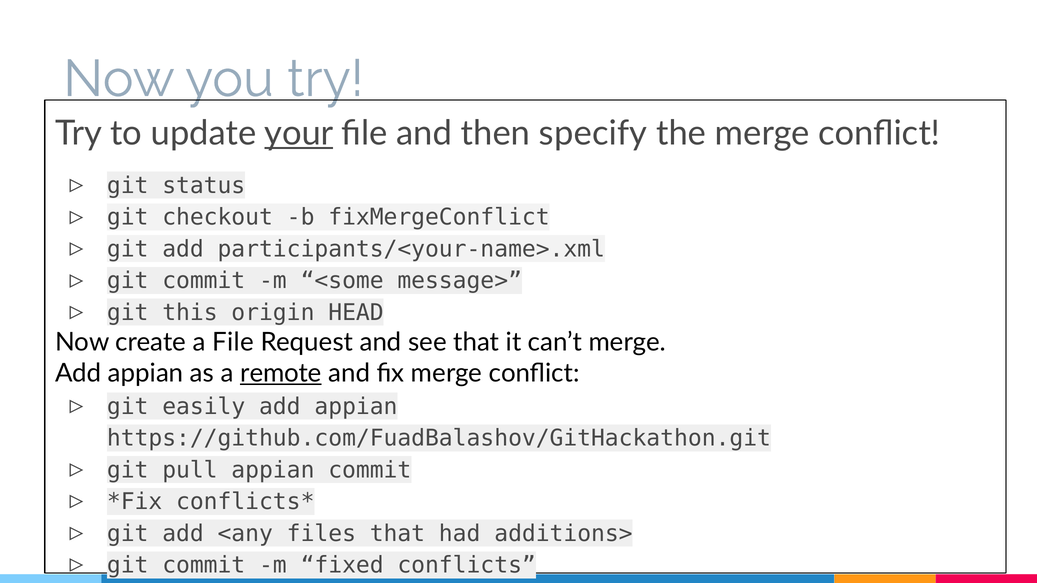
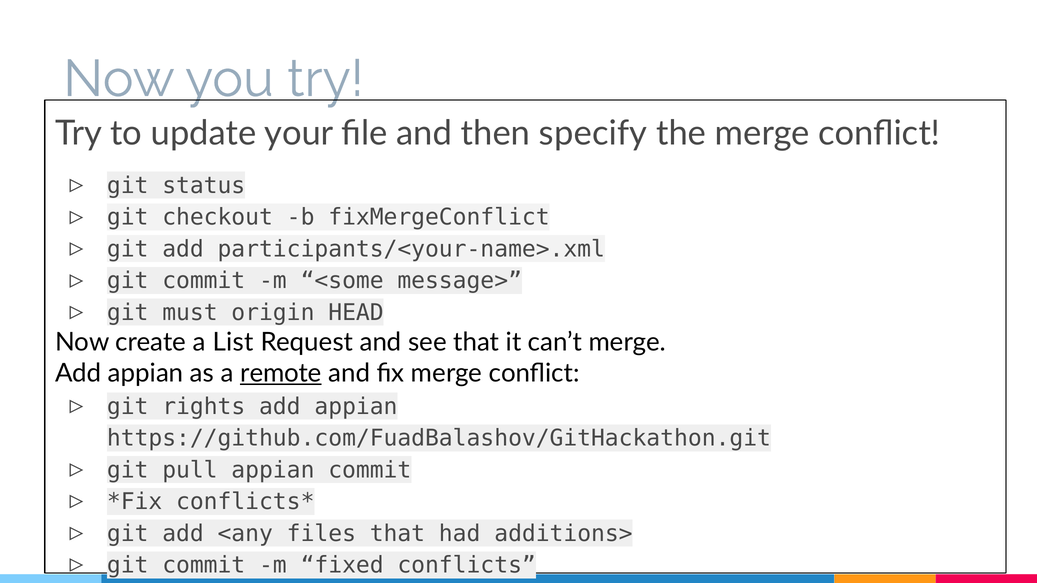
your underline: present -> none (299, 133)
this: this -> must (190, 313)
a File: File -> List (233, 342)
easily: easily -> rights (204, 407)
